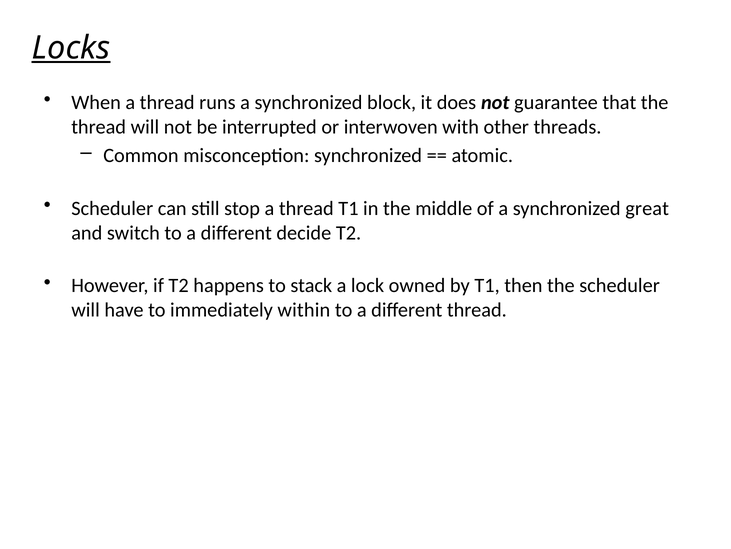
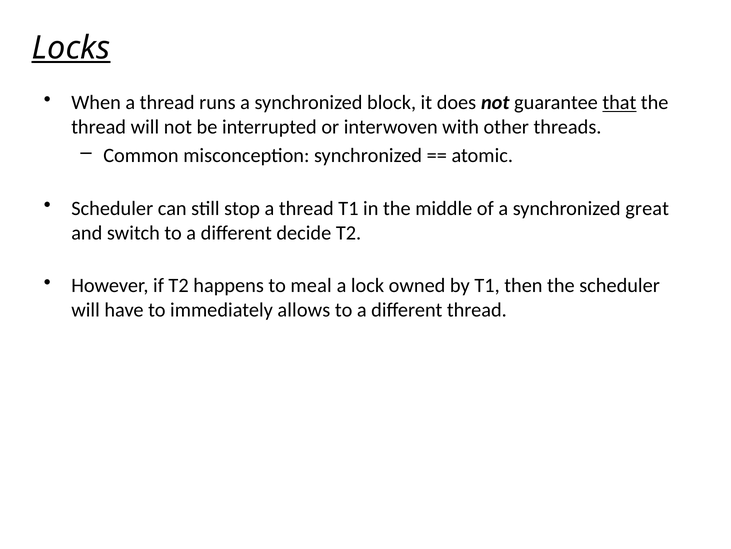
that underline: none -> present (619, 103)
stack: stack -> meal (311, 285)
within: within -> allows (304, 310)
